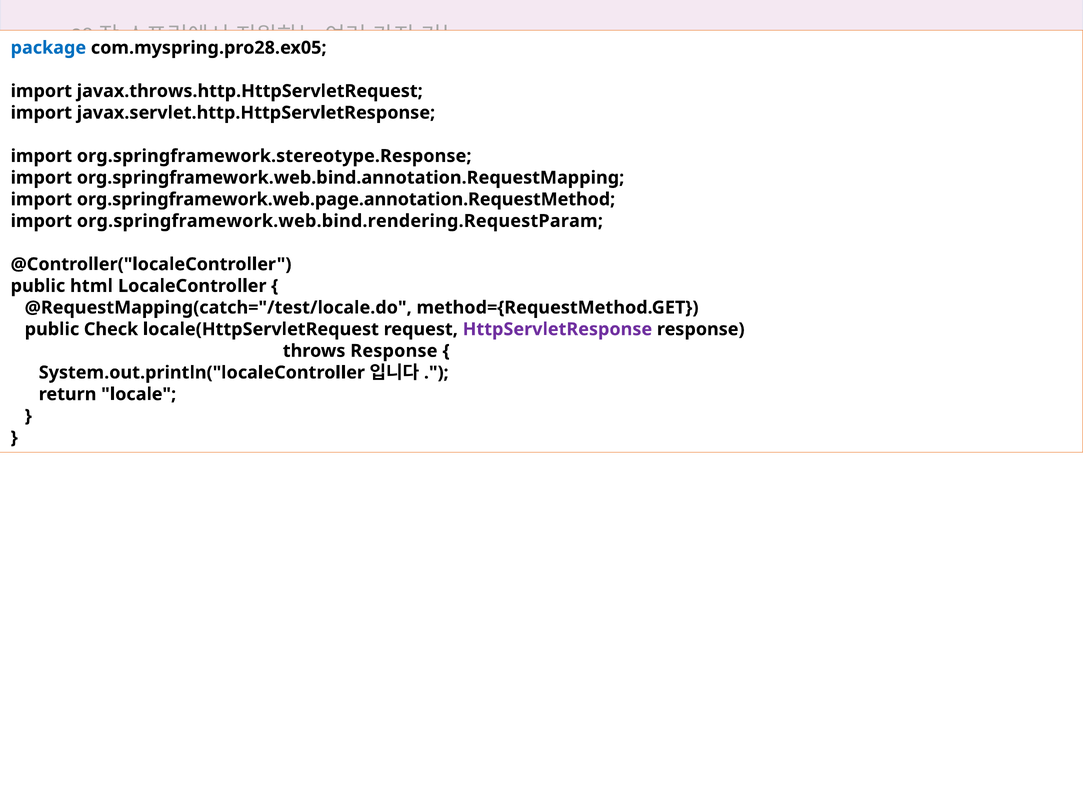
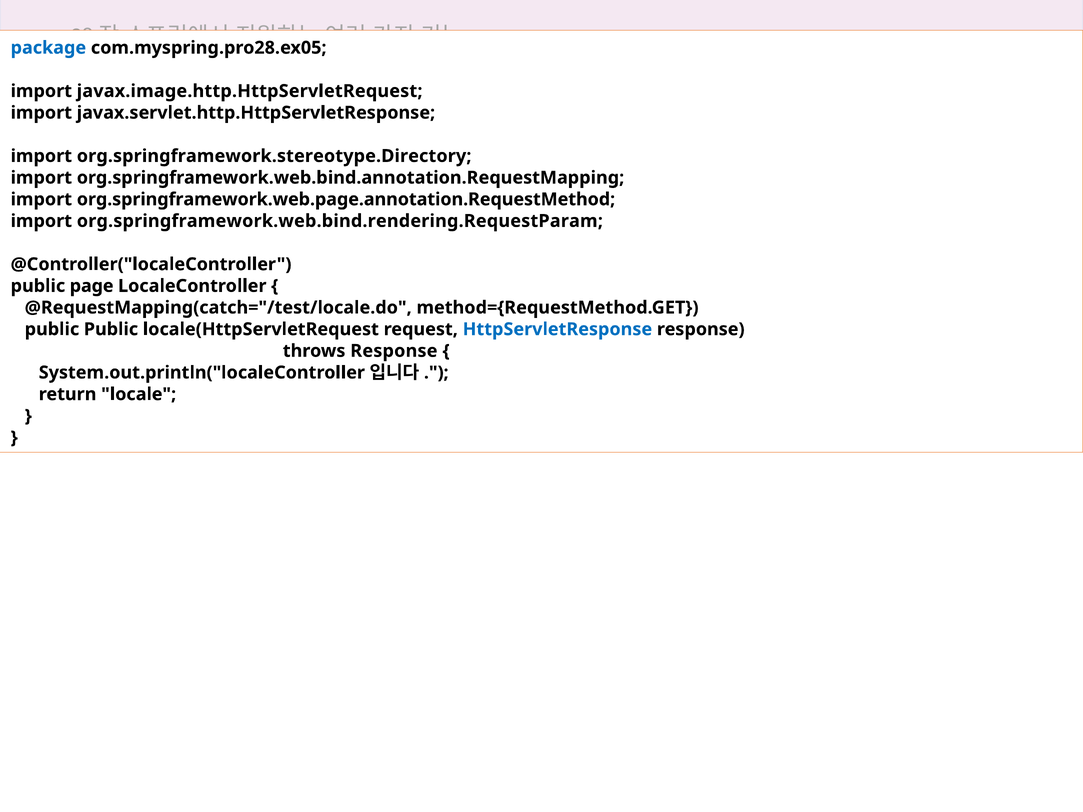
javax.throws.http.HttpServletRequest: javax.throws.http.HttpServletRequest -> javax.image.http.HttpServletRequest (250, 91)
org.springframework.stereotype.Response: org.springframework.stereotype.Response -> org.springframework.stereotype.Directory (274, 156)
html: html -> page (92, 286)
public Check: Check -> Public (111, 329)
HttpServletResponse colour: purple -> blue (557, 329)
